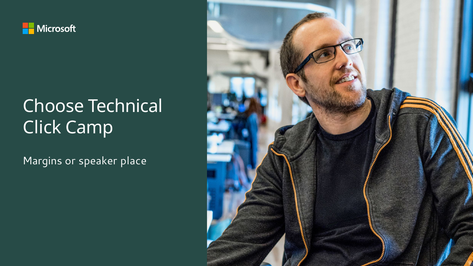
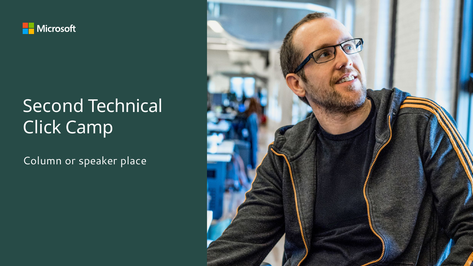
Choose: Choose -> Second (53, 106)
Margins: Margins -> Column (42, 161)
